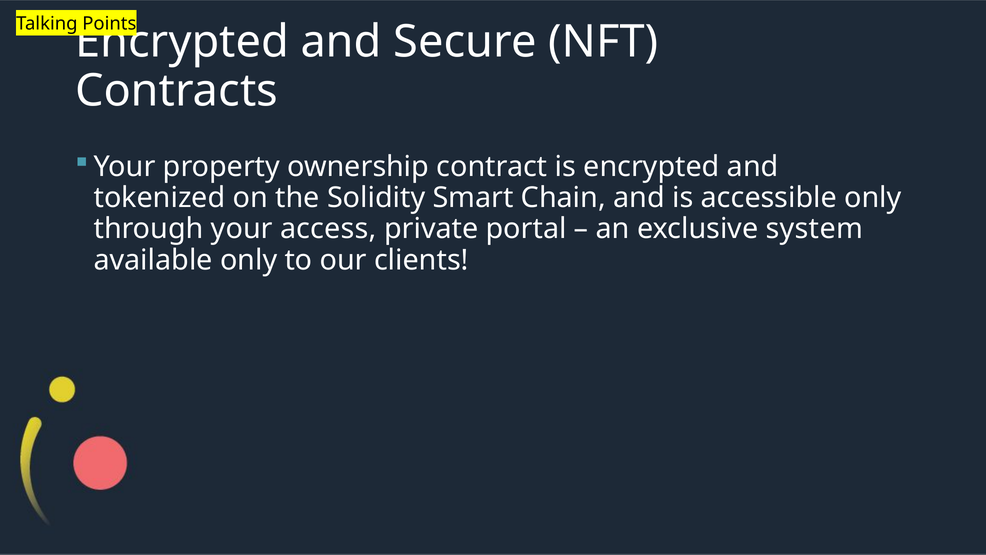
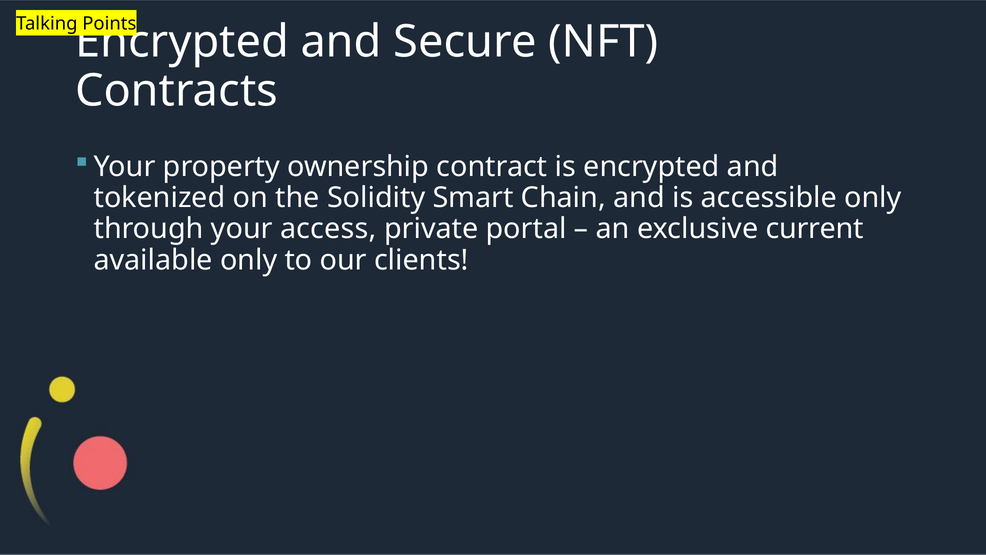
system: system -> current (815, 229)
